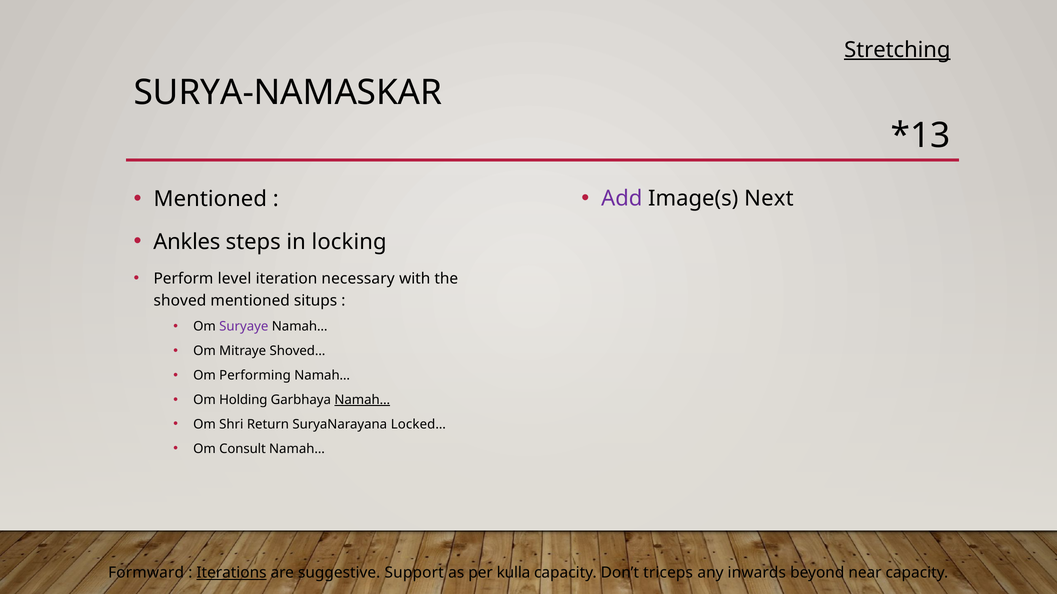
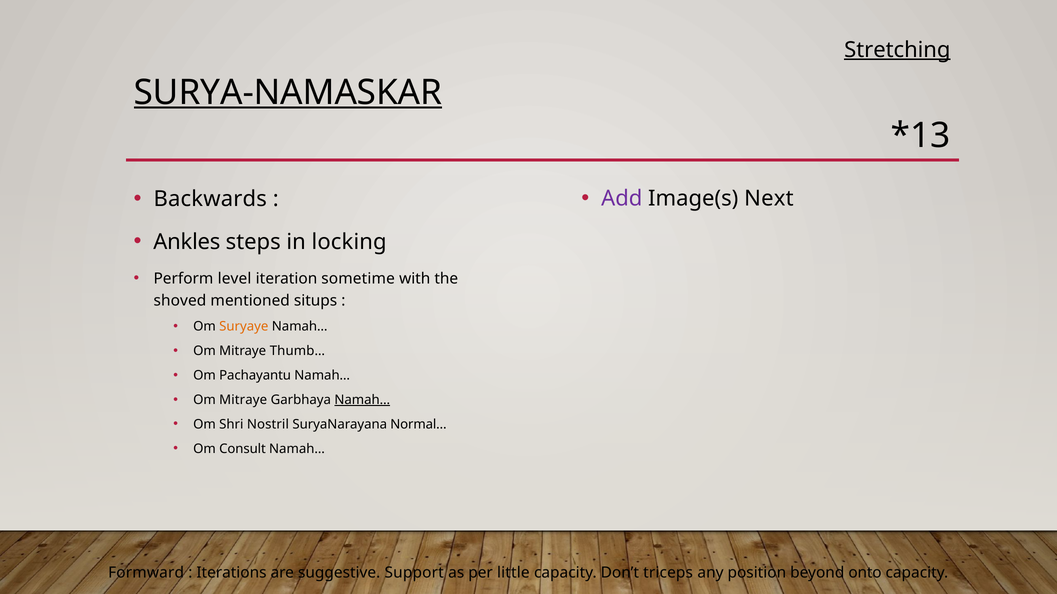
SURYA-NAMASKAR underline: none -> present (288, 93)
Mentioned: Mentioned -> Backwards (210, 199)
necessary: necessary -> sometime (358, 279)
Suryaye colour: purple -> orange (244, 327)
Shoved…: Shoved… -> Thumb… (297, 351)
Performing: Performing -> Pachayantu (255, 376)
Holding: Holding -> Mitraye (243, 400)
Return: Return -> Nostril (268, 425)
Locked…: Locked… -> Normal… (418, 425)
Iterations underline: present -> none (231, 573)
kulla: kulla -> little (513, 573)
inwards: inwards -> position (757, 573)
near: near -> onto (865, 573)
